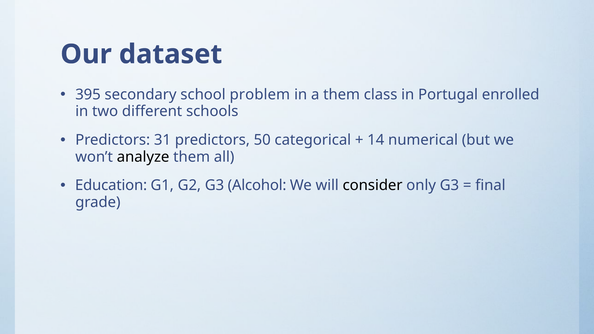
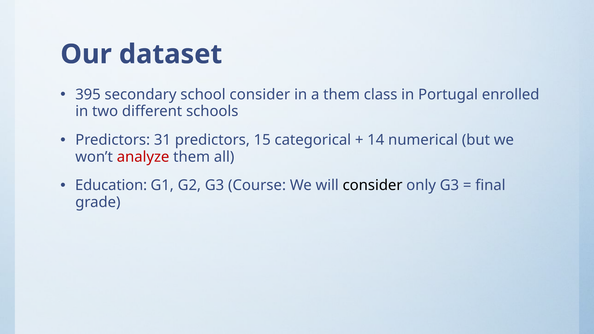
school problem: problem -> consider (260, 95)
50: 50 -> 15 (262, 140)
analyze colour: black -> red (143, 157)
Alcohol: Alcohol -> Course (257, 185)
